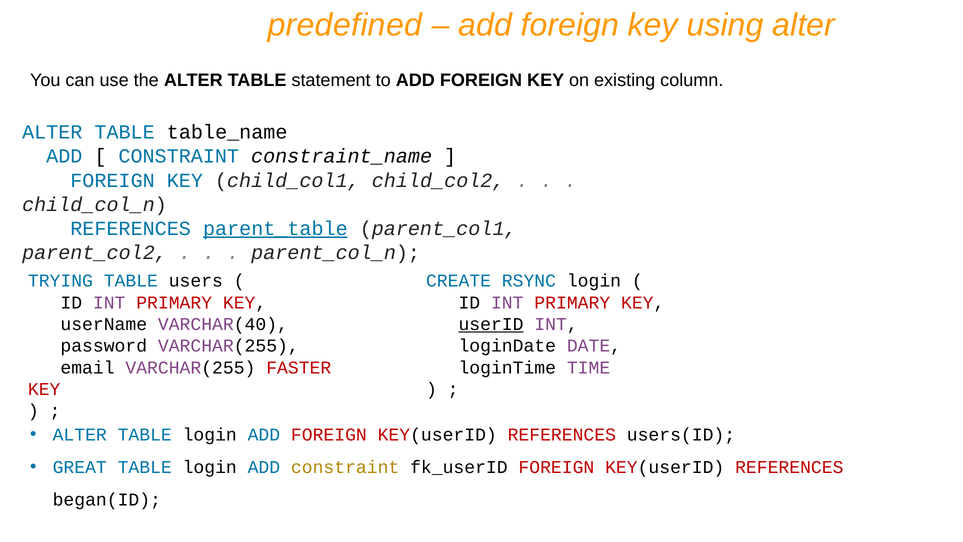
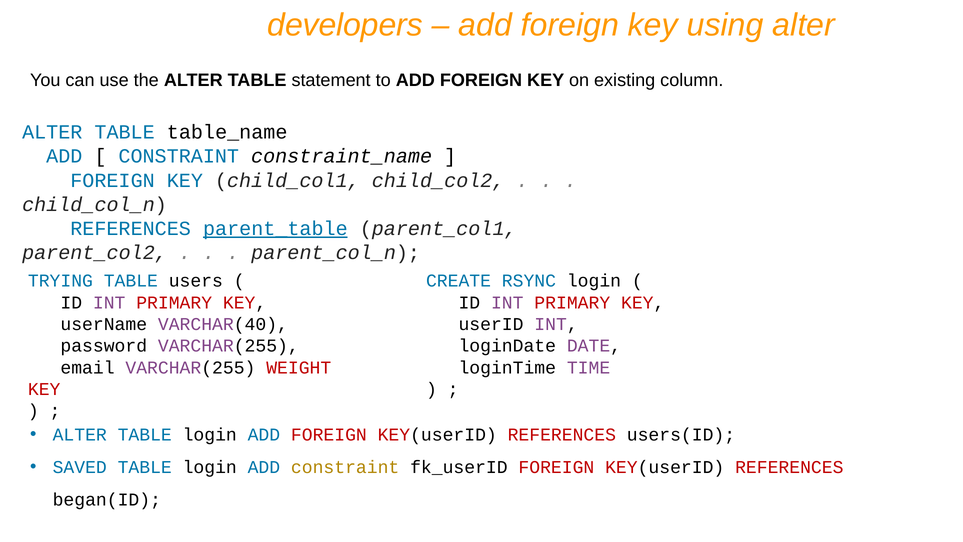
predefined: predefined -> developers (345, 25)
userID underline: present -> none (491, 324)
FASTER: FASTER -> WEIGHT (299, 367)
GREAT: GREAT -> SAVED (80, 467)
